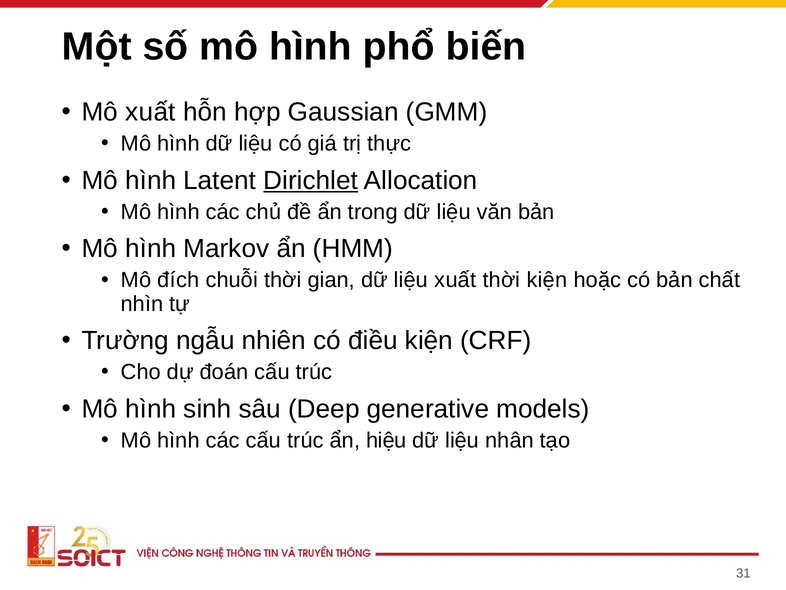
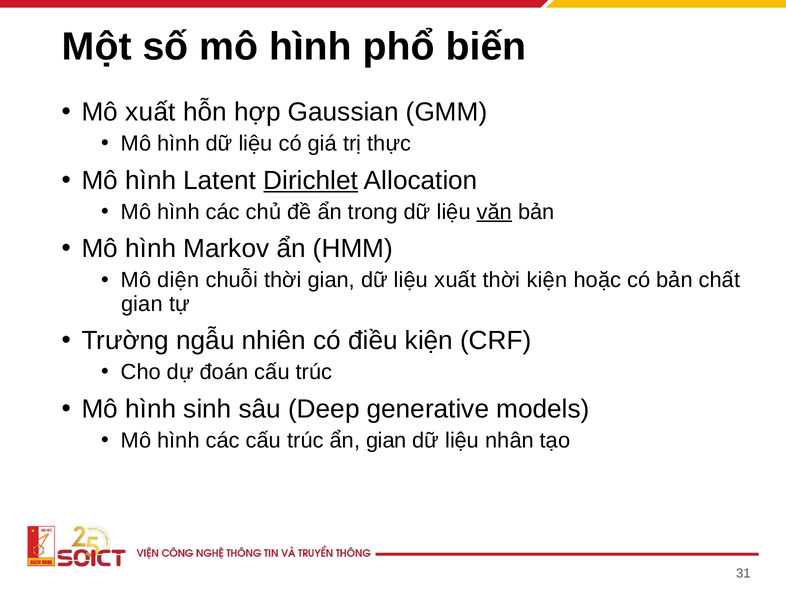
văn underline: none -> present (494, 212)
đích: đích -> diện (178, 280)
nhìn: nhìn -> gian (142, 304)
ẩn hiệu: hiệu -> gian (386, 440)
